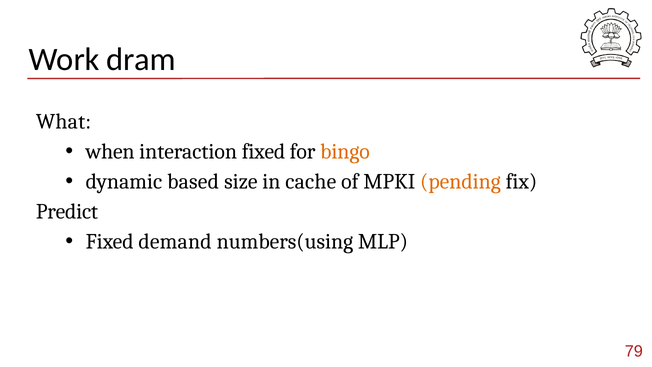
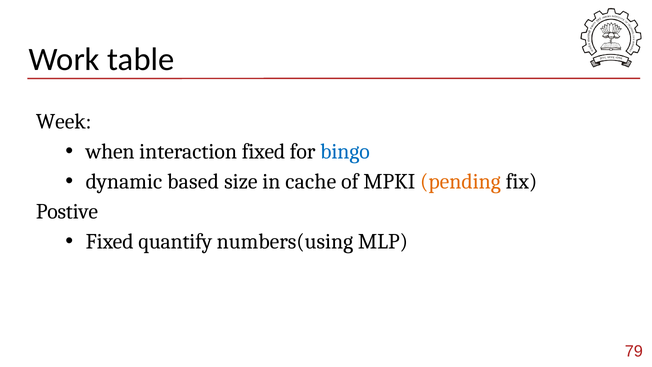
dram: dram -> table (141, 60)
What: What -> Week (64, 122)
bingo colour: orange -> blue (345, 152)
Predict: Predict -> Postive (67, 212)
demand: demand -> quantify (175, 242)
